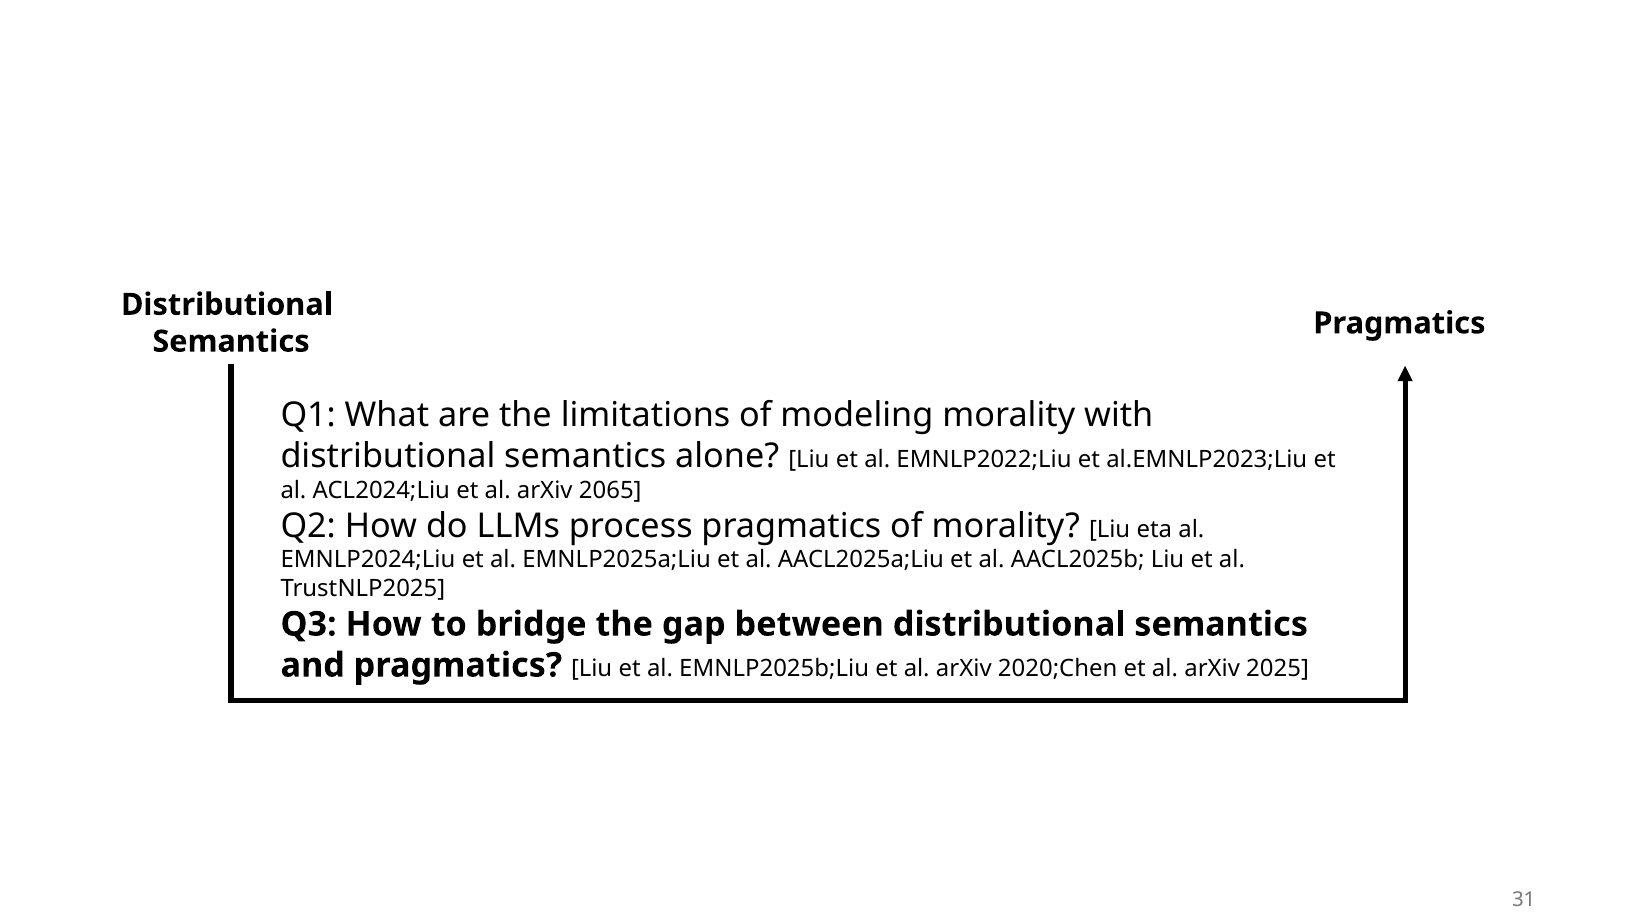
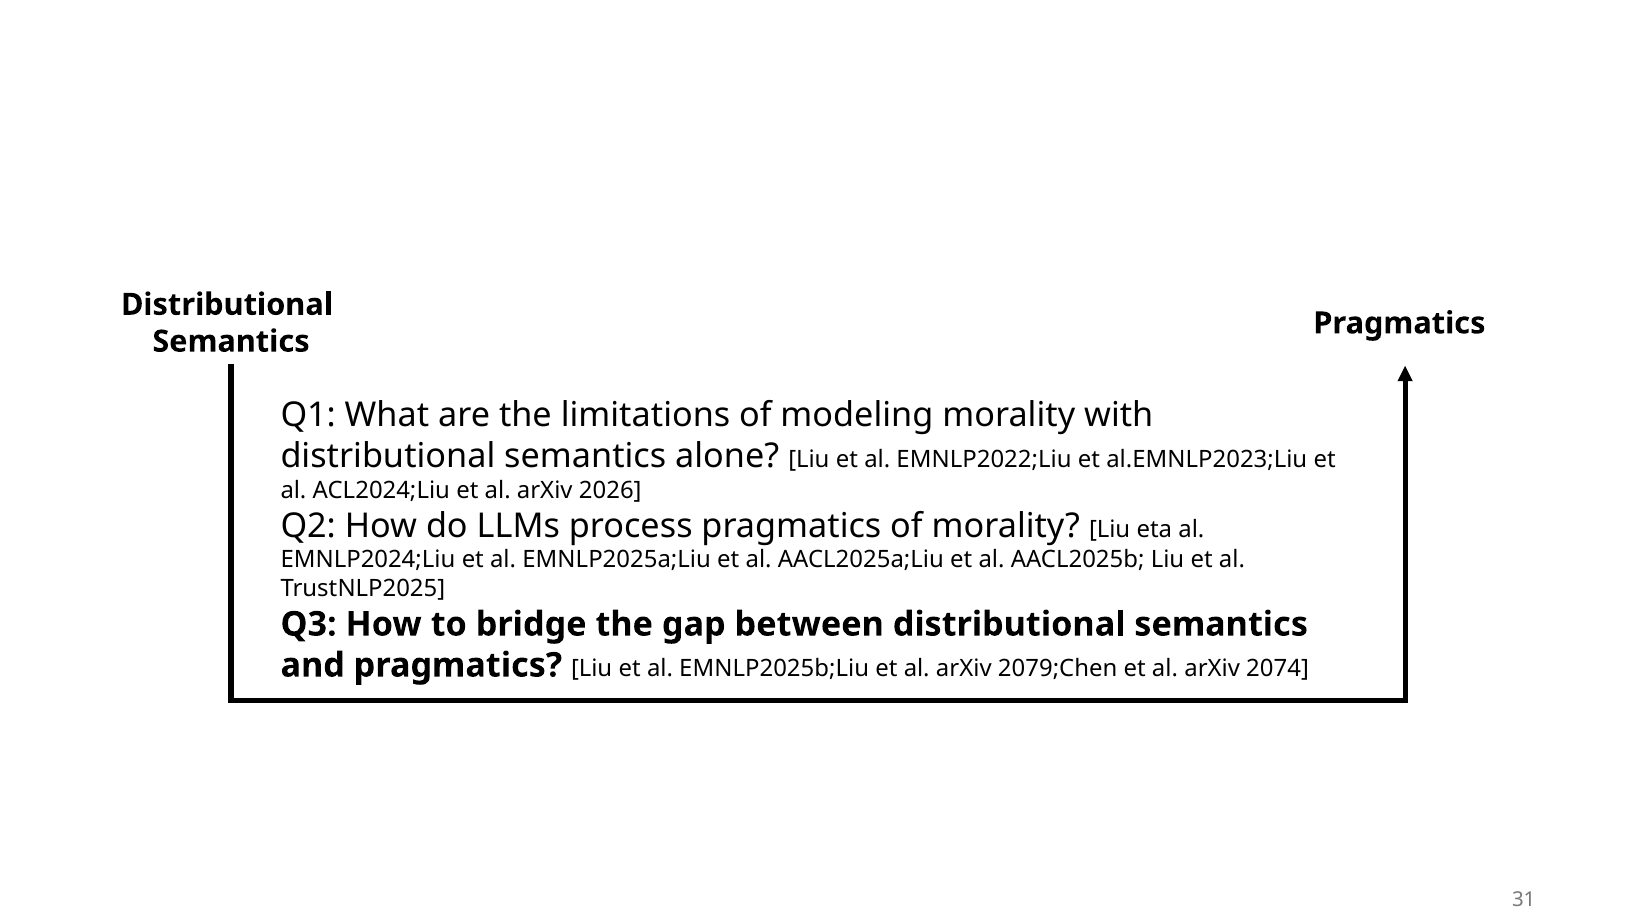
2065: 2065 -> 2026 (610, 491)
2020;Chen: 2020;Chen -> 2079;Chen (1058, 669)
2025: 2025 -> 2074 (1278, 669)
